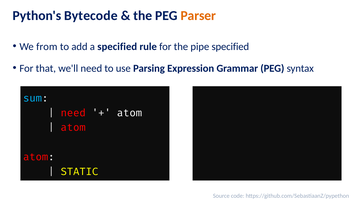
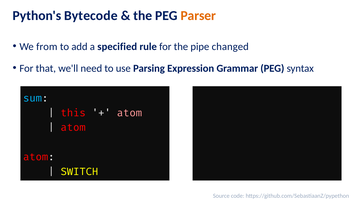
pipe specified: specified -> changed (230, 46)
need: need -> this (73, 113)
atom colour: white -> pink (130, 113)
STATIC: STATIC -> SWITCH (79, 171)
